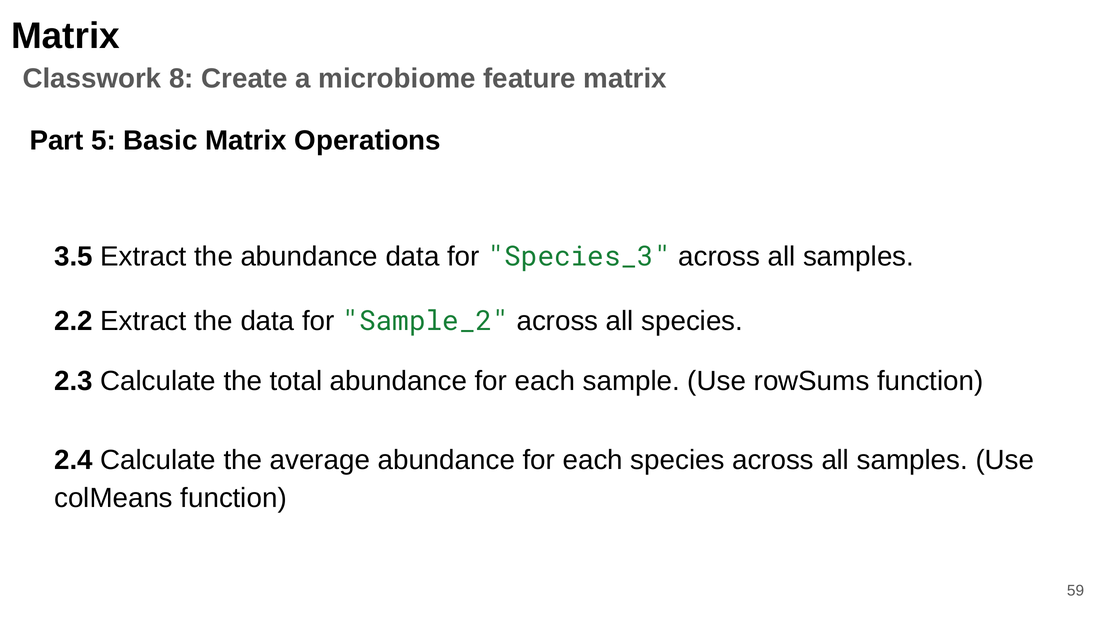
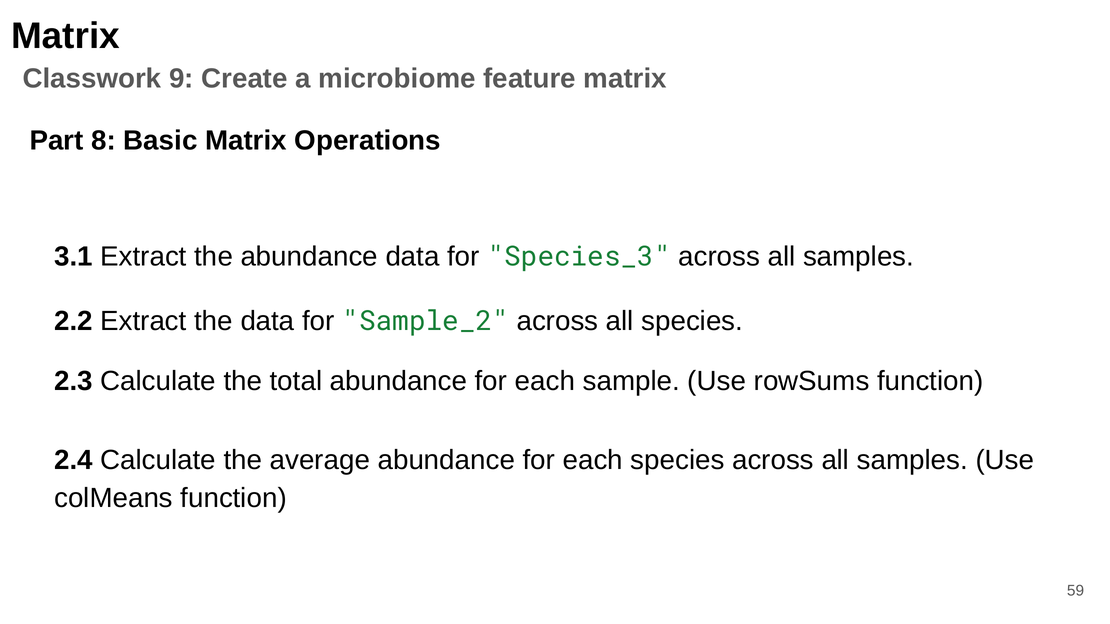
8: 8 -> 9 (181, 78)
5: 5 -> 8 (103, 141)
3.5: 3.5 -> 3.1 (74, 257)
